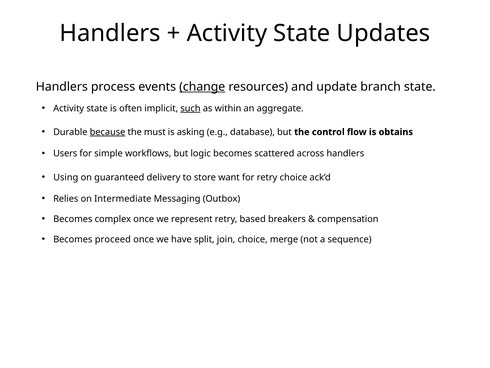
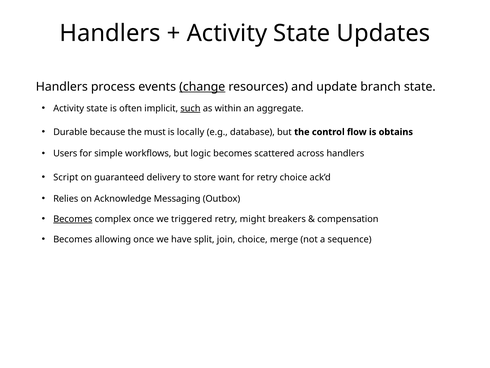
because underline: present -> none (108, 132)
asking: asking -> locally (191, 132)
Using: Using -> Script (66, 177)
Intermediate: Intermediate -> Acknowledge (123, 198)
Becomes underline: none -> present (73, 219)
represent: represent -> triggered (192, 219)
based: based -> might (253, 219)
proceed: proceed -> allowing (113, 239)
